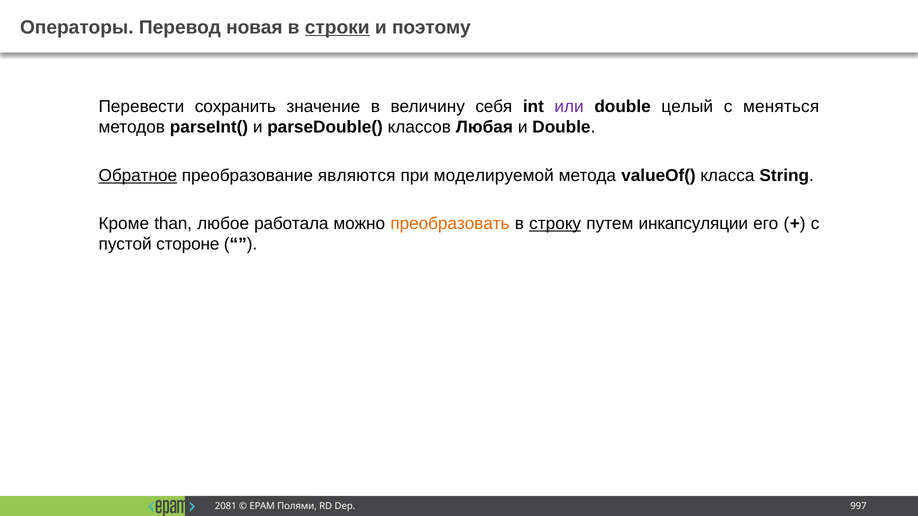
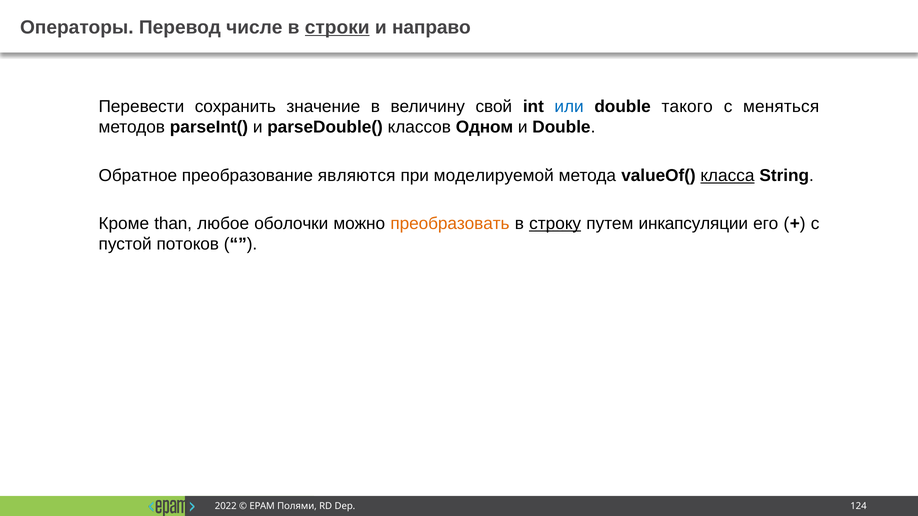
новая: новая -> числе (254, 27)
поэтому: поэтому -> направо (431, 27)
себя: себя -> свой (494, 107)
или colour: purple -> blue (569, 107)
целый: целый -> такого (687, 107)
Любая: Любая -> Одном (485, 127)
Обратное underline: present -> none (138, 176)
класса underline: none -> present (727, 176)
работала: работала -> оболочки (291, 224)
стороне: стороне -> потоков (188, 244)
2081: 2081 -> 2022 (226, 506)
997: 997 -> 124 (858, 506)
